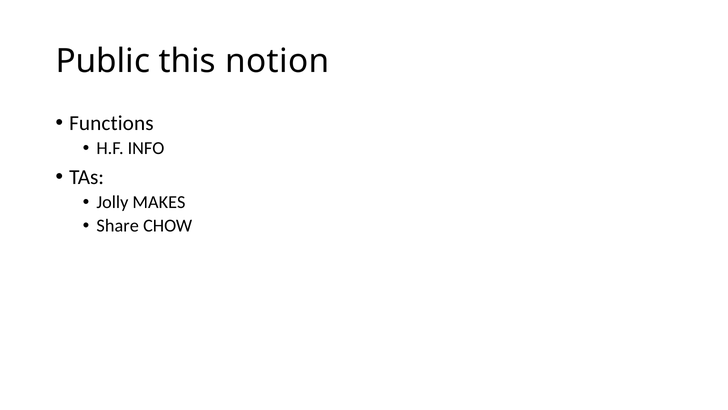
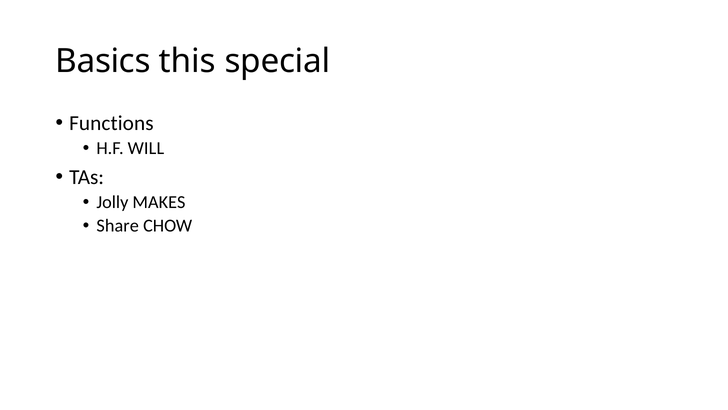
Public: Public -> Basics (103, 61)
notion: notion -> special (277, 61)
INFO: INFO -> WILL (146, 148)
